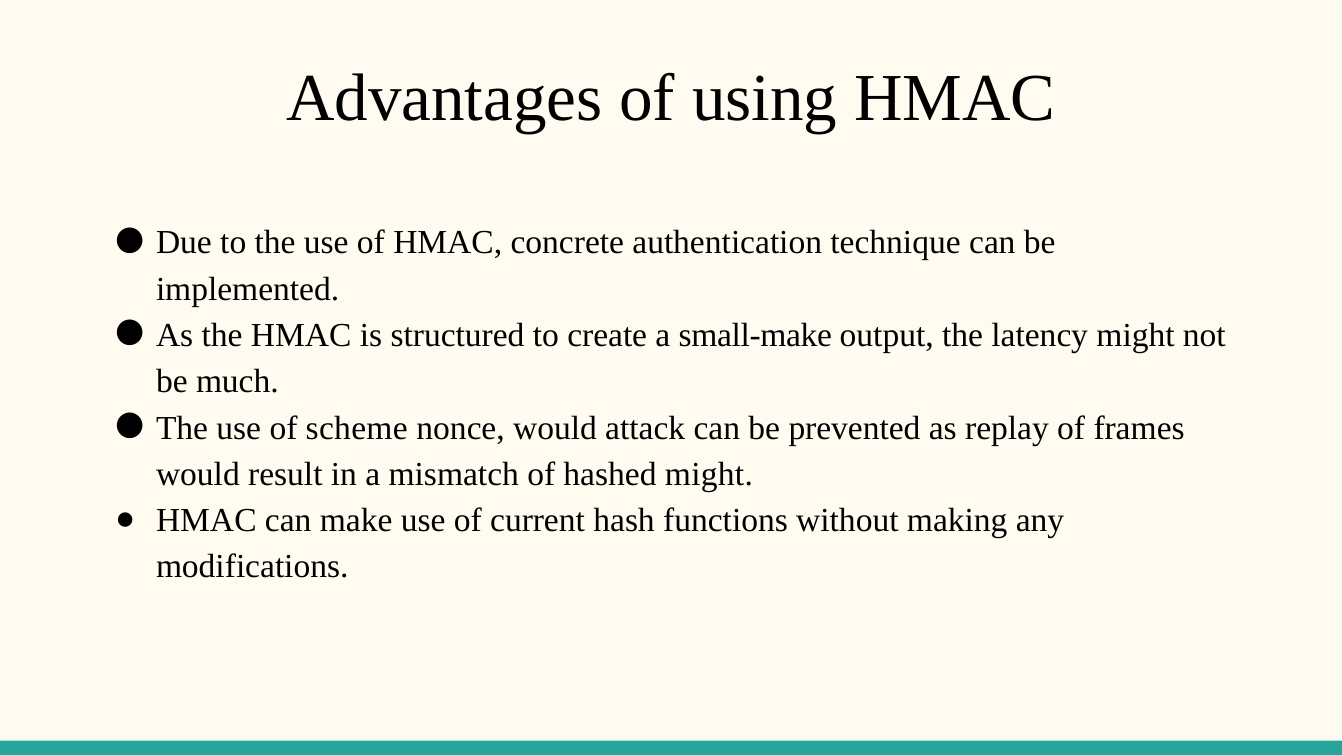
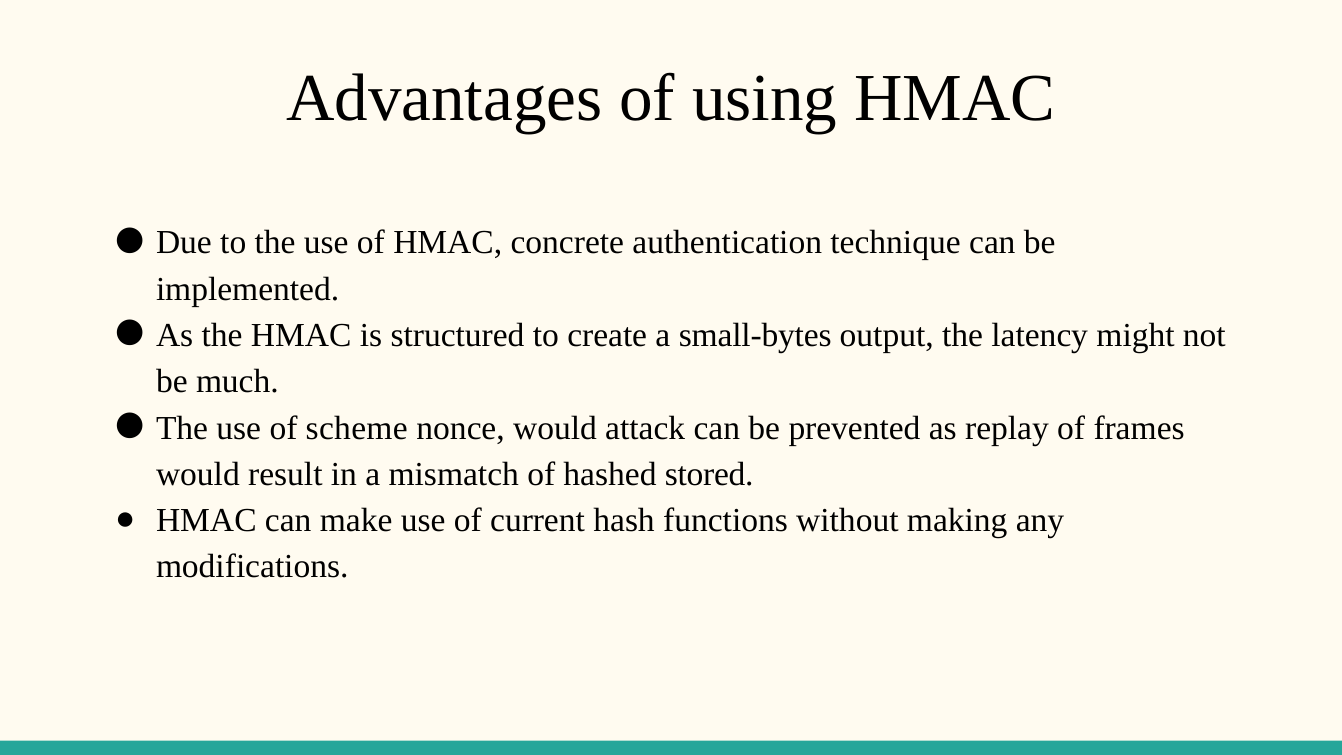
small-make: small-make -> small-bytes (755, 335)
hashed might: might -> stored (709, 474)
